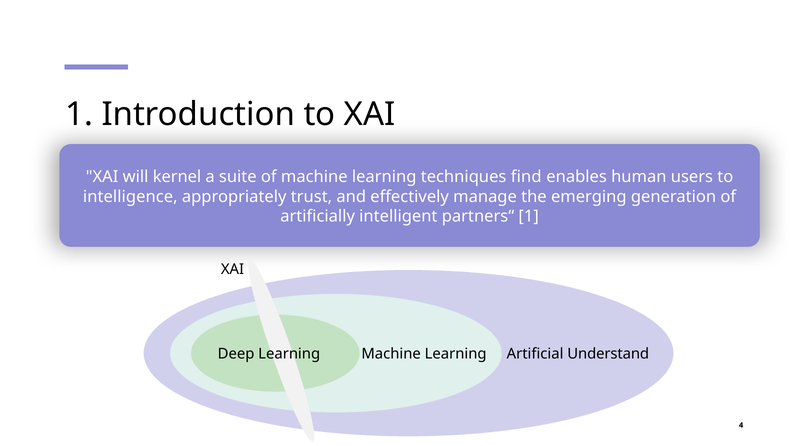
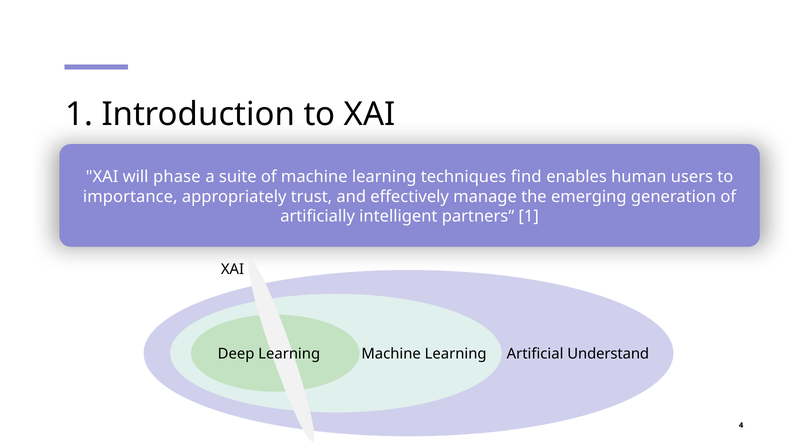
kernel: kernel -> phase (177, 177)
intelligence: intelligence -> importance (130, 196)
